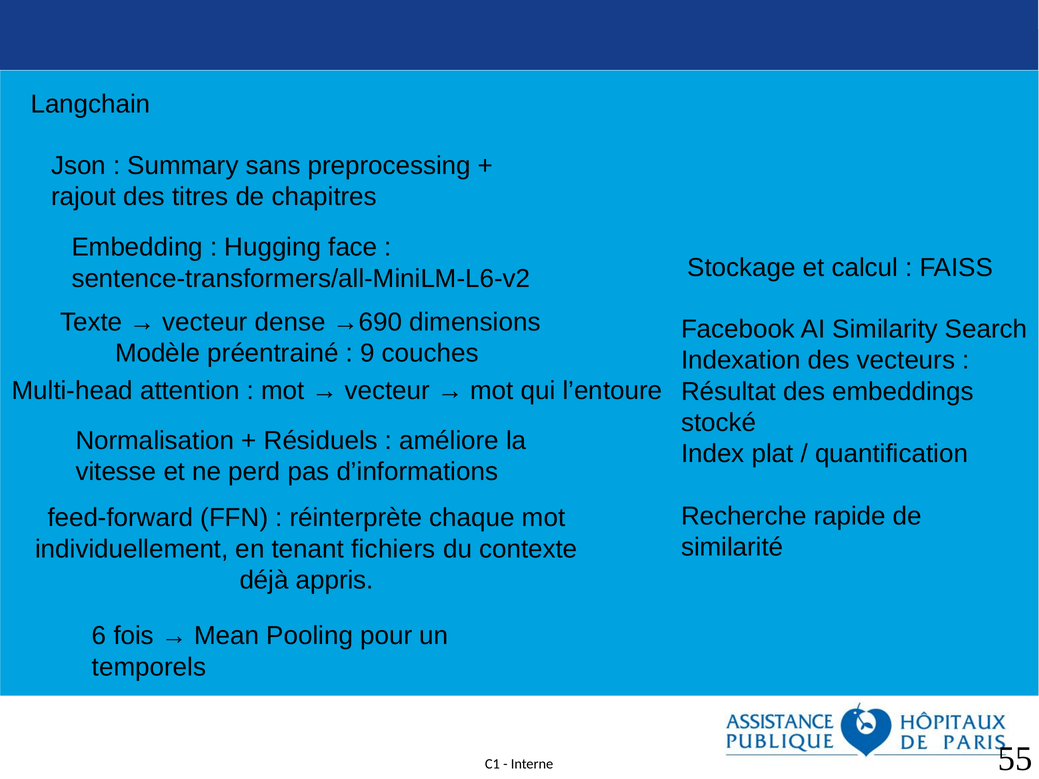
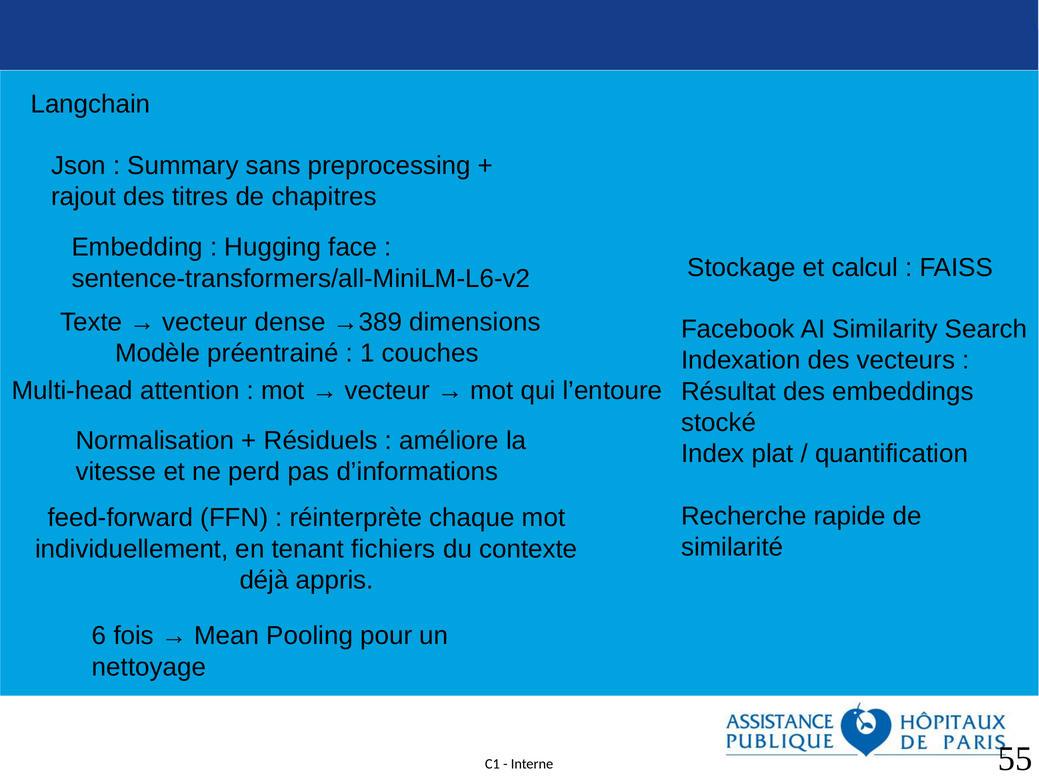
→690: →690 -> →389 (367, 322)
9: 9 -> 1 (367, 353)
temporels: temporels -> nettoyage (149, 667)
